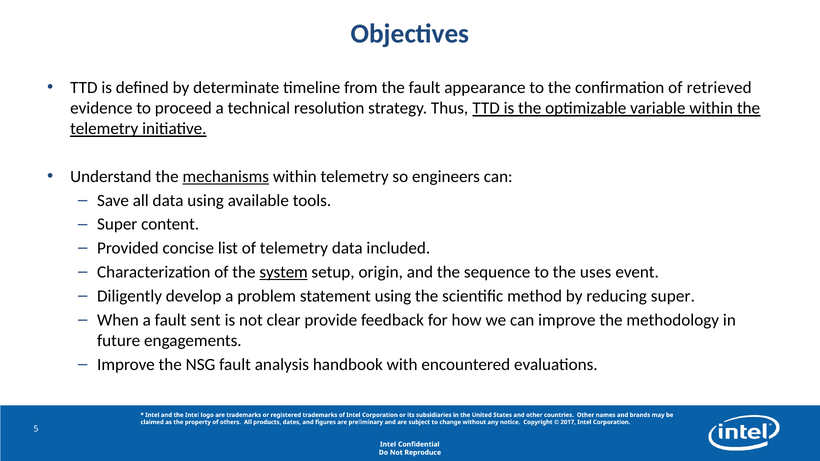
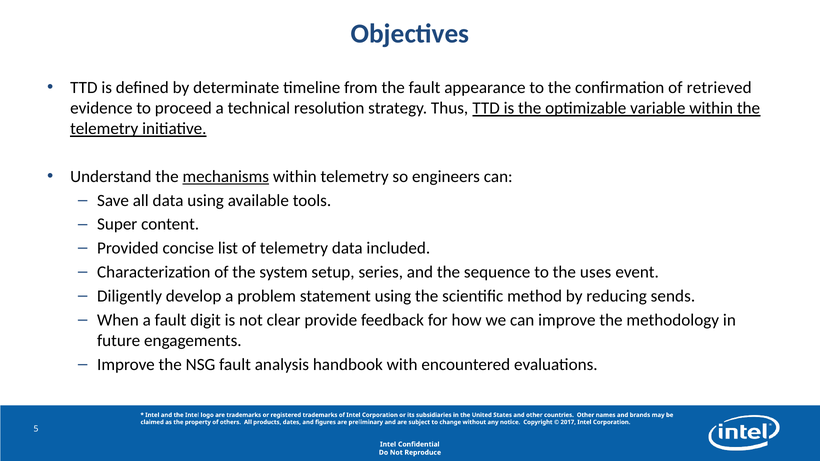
system underline: present -> none (284, 272)
origin: origin -> series (381, 272)
reducing super: super -> sends (673, 296)
sent: sent -> digit (206, 320)
